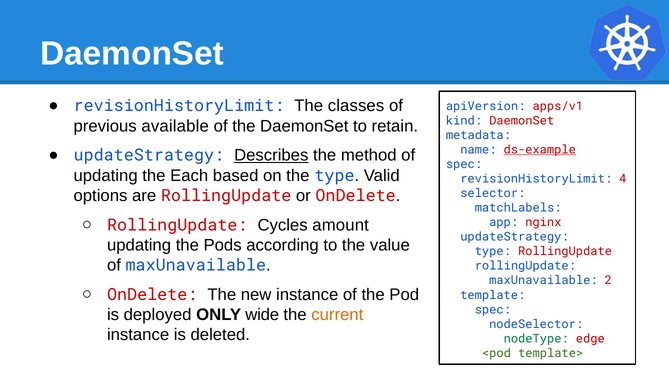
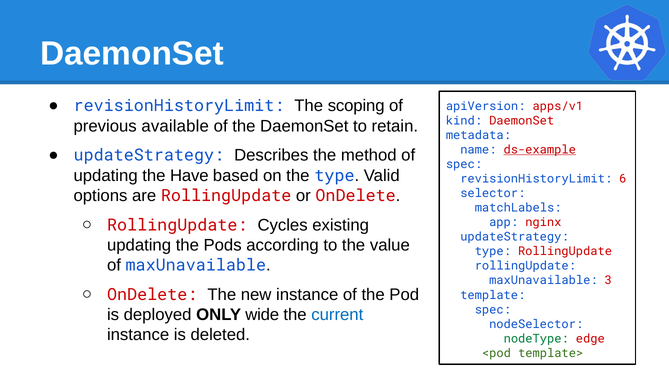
classes: classes -> scoping (356, 106)
Describes underline: present -> none (271, 155)
Each: Each -> Have (189, 175)
4: 4 -> 6 (623, 178)
amount: amount -> existing (341, 225)
2: 2 -> 3 (608, 280)
current colour: orange -> blue (337, 314)
